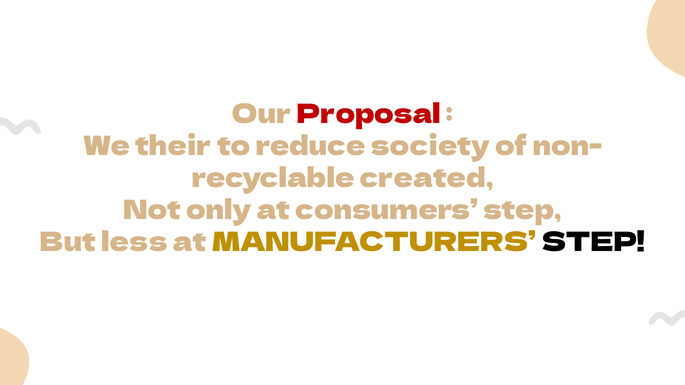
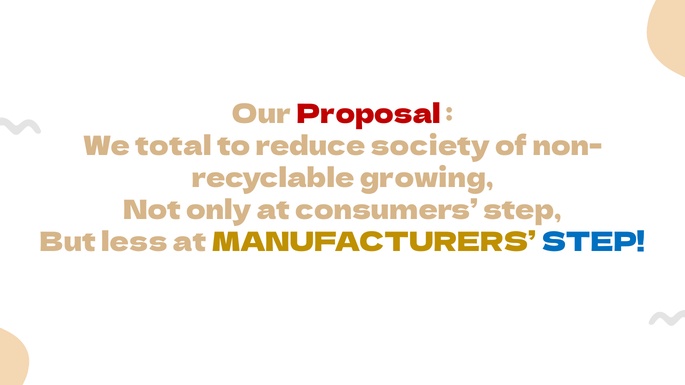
their: their -> total (173, 147)
created: created -> growing (426, 179)
STEP colour: black -> blue (593, 242)
